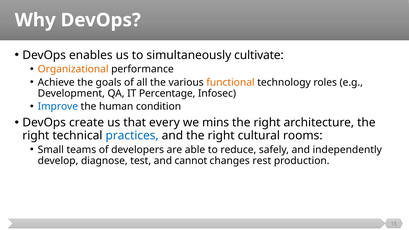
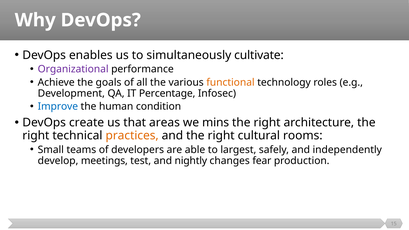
Organizational colour: orange -> purple (73, 69)
every: every -> areas (164, 123)
practices colour: blue -> orange (132, 136)
reduce: reduce -> largest (238, 150)
diagnose: diagnose -> meetings (104, 161)
cannot: cannot -> nightly (191, 161)
rest: rest -> fear (262, 161)
